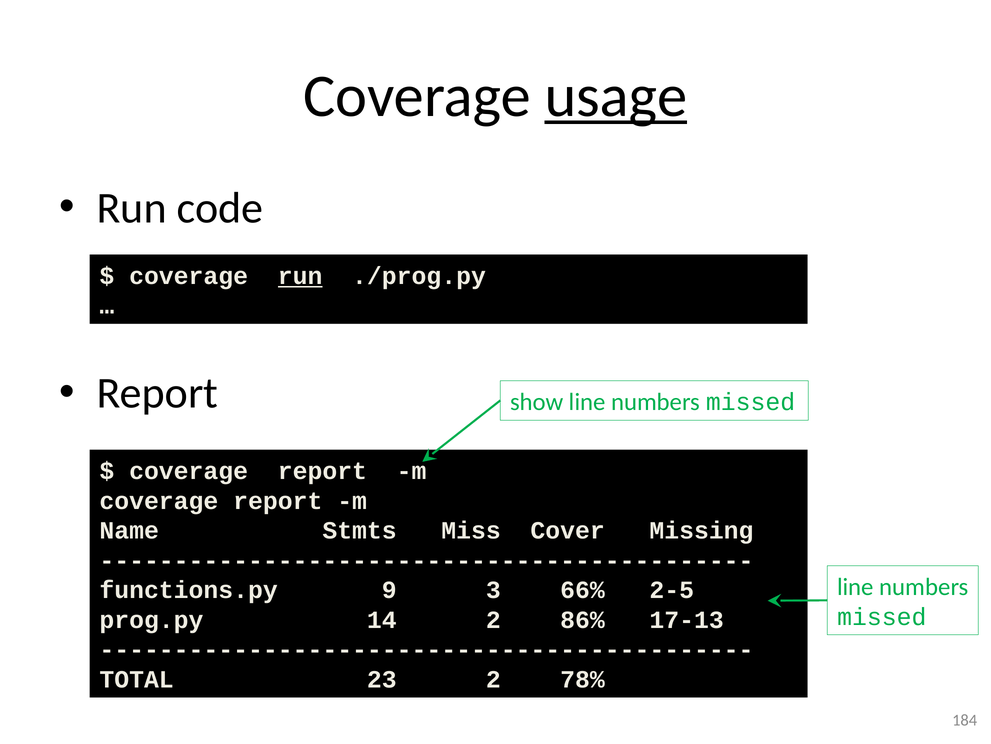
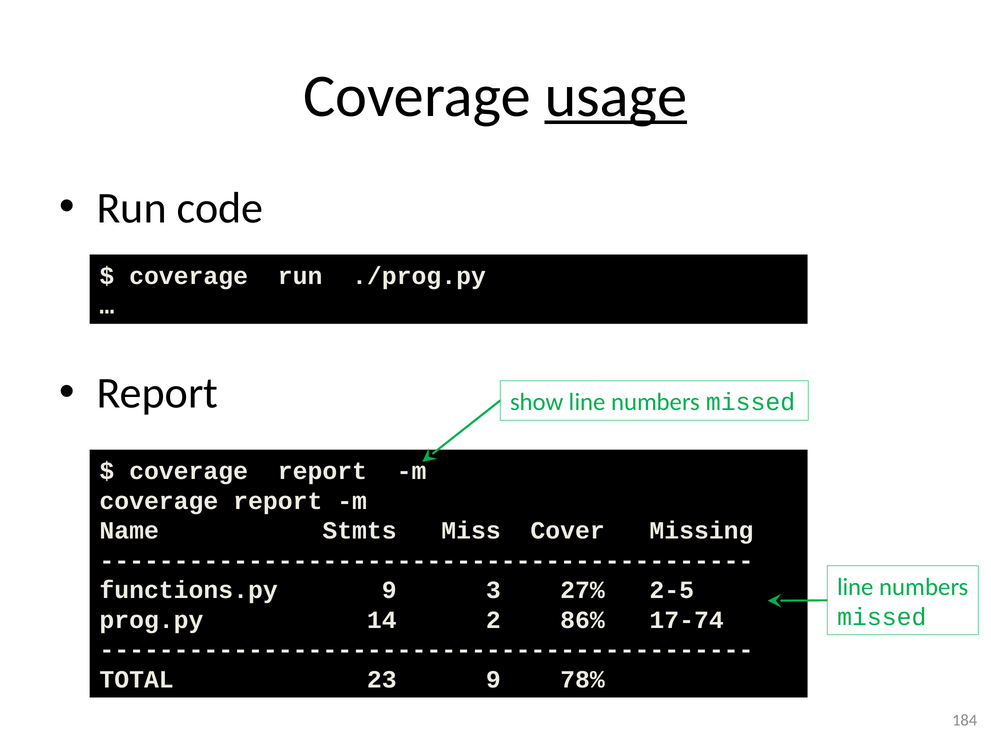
run underline: present -> none (300, 276)
66%: 66% -> 27% (583, 590)
17-13: 17-13 -> 17-74 (687, 619)
23 2: 2 -> 9 (493, 679)
